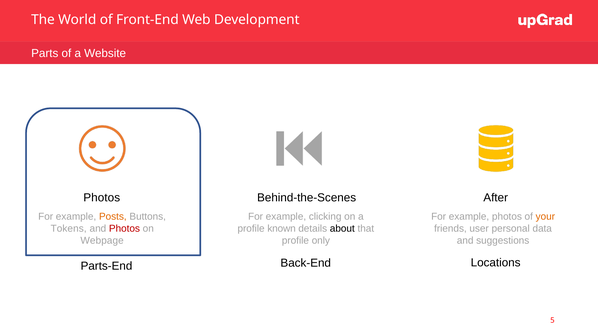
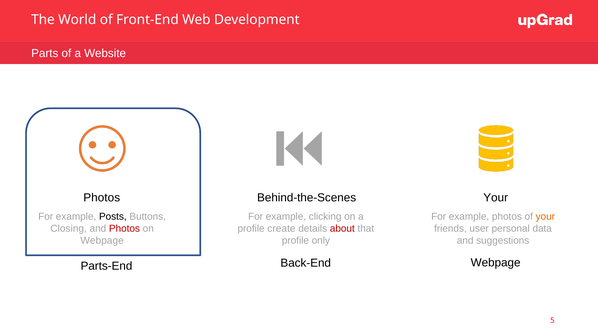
Behind-the-Scenes After: After -> Your (496, 198)
Posts colour: orange -> black (113, 217)
Tokens: Tokens -> Closing (69, 229)
known: known -> create (281, 229)
about colour: black -> red (342, 229)
Back-End Locations: Locations -> Webpage (496, 263)
